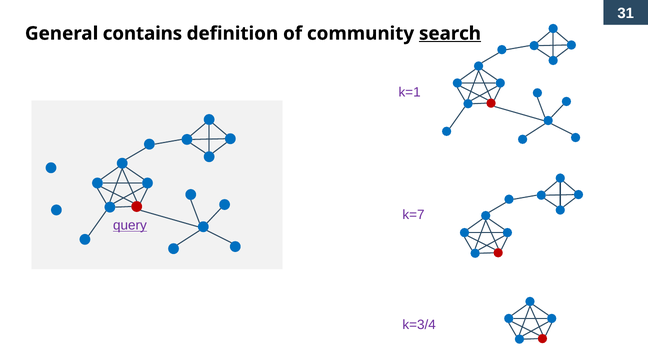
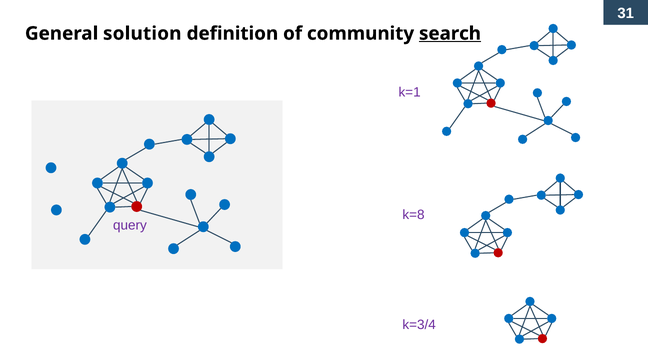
contains: contains -> solution (142, 34)
k=7: k=7 -> k=8 (413, 215)
query underline: present -> none (130, 226)
